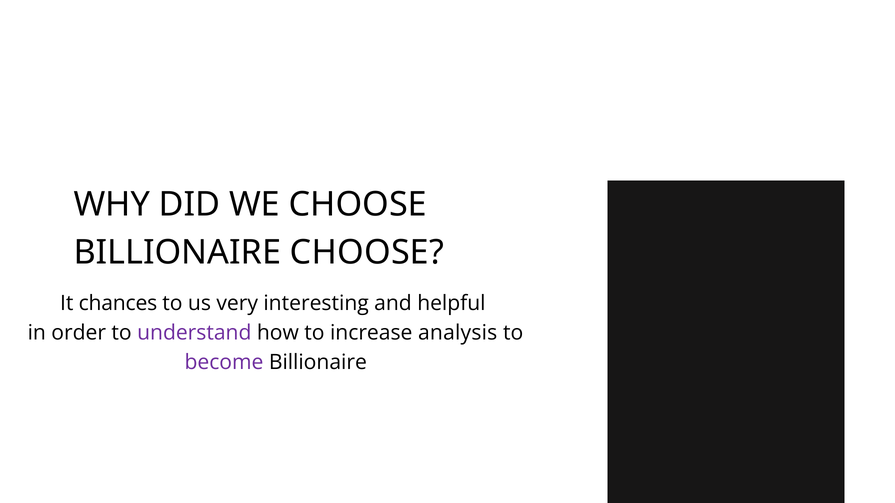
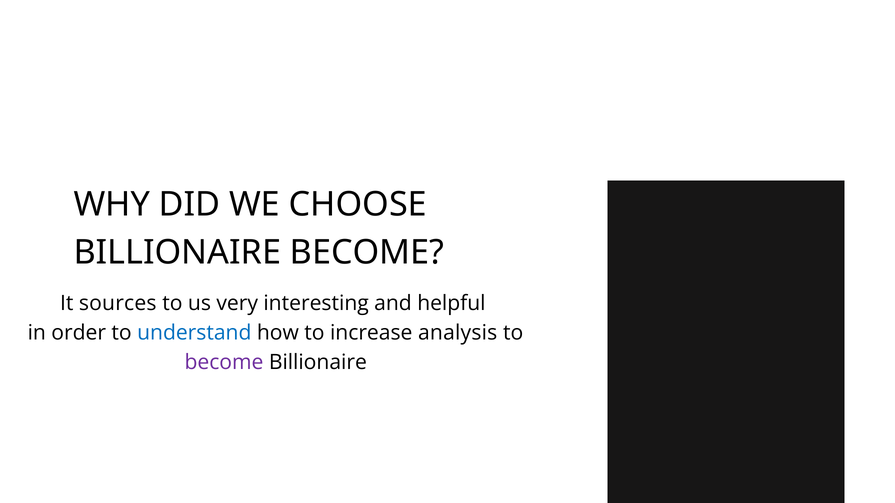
BILLIONAIRE CHOOSE: CHOOSE -> BECOME (367, 253)
chances: chances -> sources (118, 303)
understand colour: purple -> blue (194, 333)
